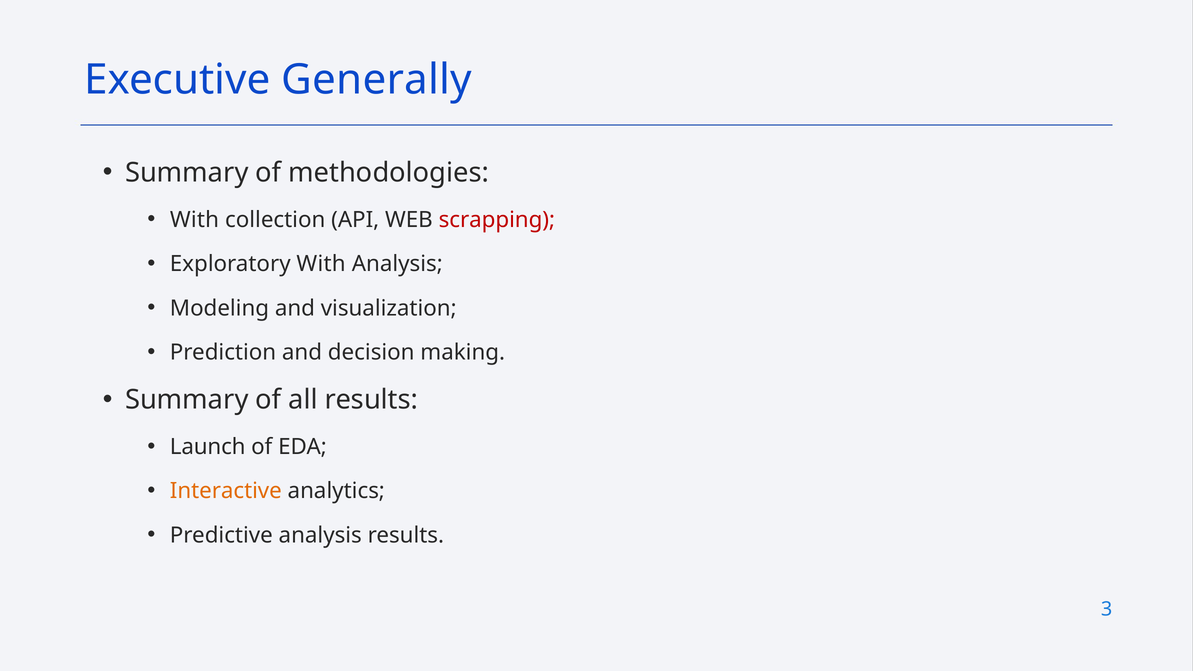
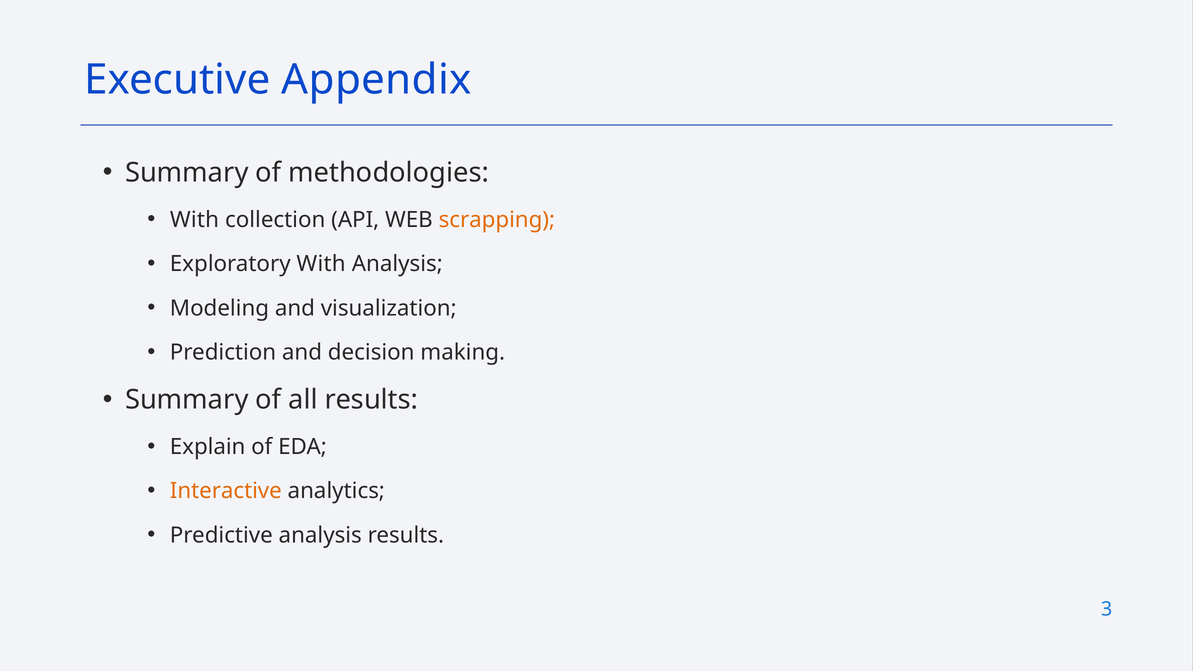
Generally: Generally -> Appendix (377, 80)
scrapping colour: red -> orange (497, 220)
Launch: Launch -> Explain (208, 447)
